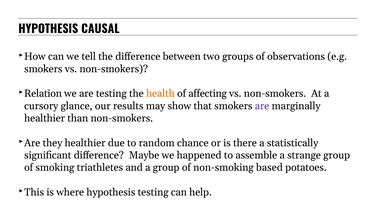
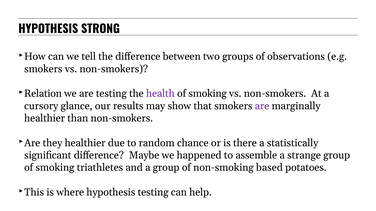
CAUSAL: CAUSAL -> STRONG (100, 29)
health colour: orange -> purple (160, 94)
affecting: affecting -> smoking (208, 94)
